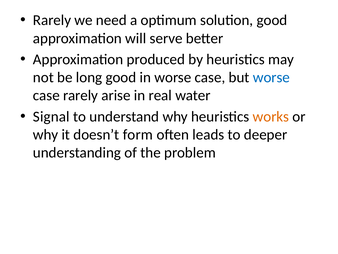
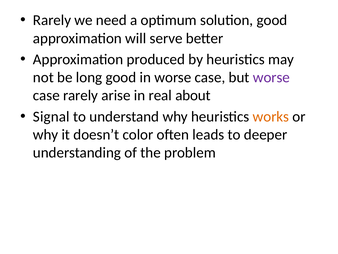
worse colour: blue -> purple (271, 77)
water: water -> about (193, 95)
form: form -> color (138, 134)
